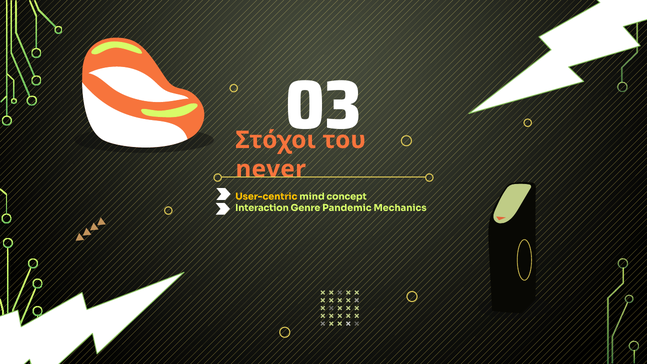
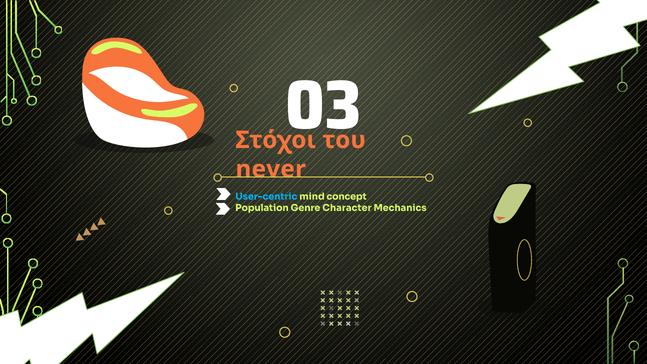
User-centric colour: yellow -> light blue (266, 196)
Interaction: Interaction -> Population (262, 208)
Pandemic: Pandemic -> Character (347, 208)
